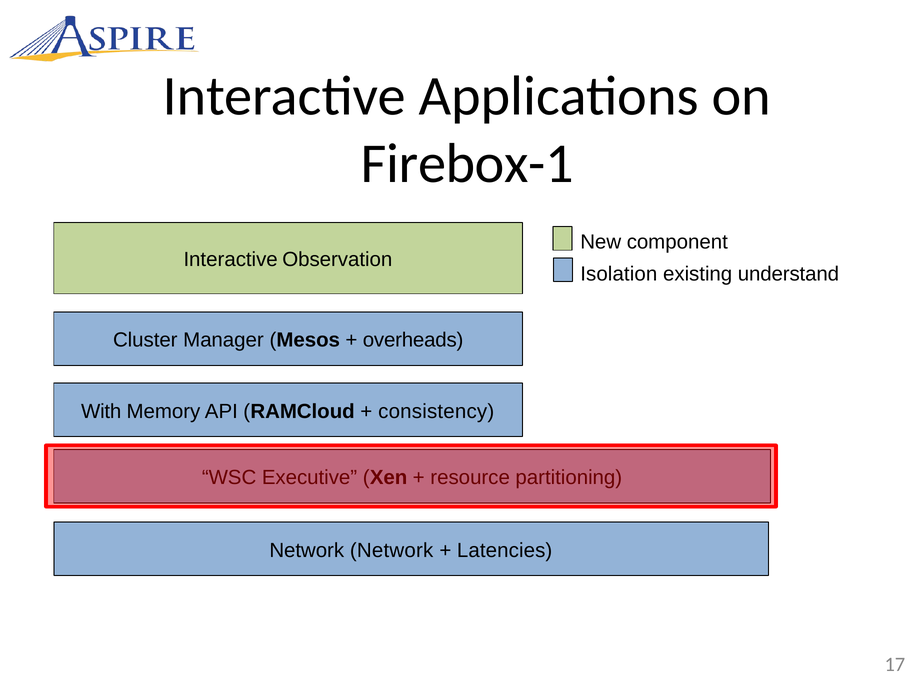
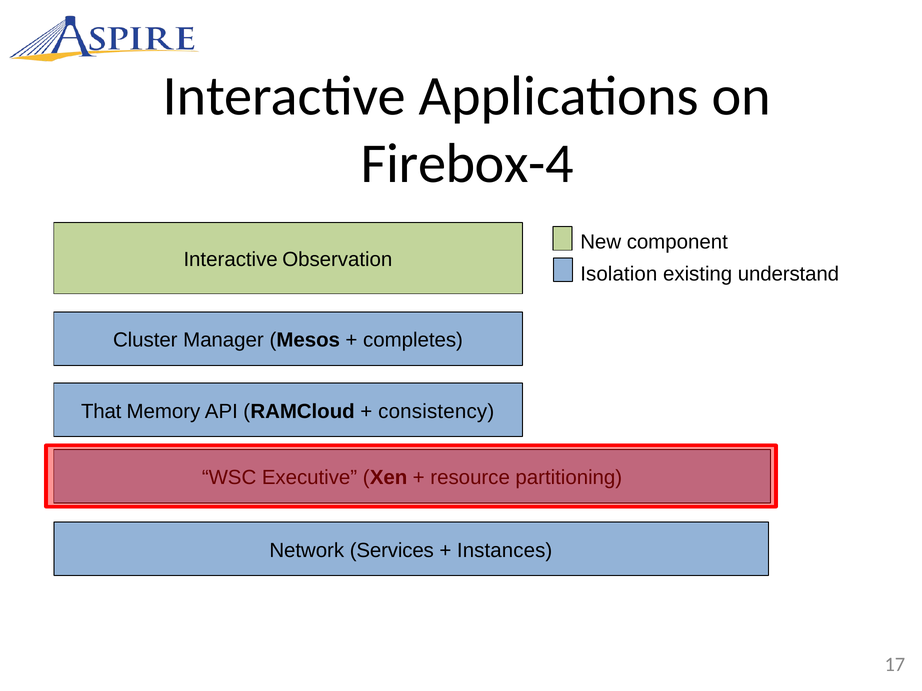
Firebox-1: Firebox-1 -> Firebox-4 (467, 164)
overheads: overheads -> completes (413, 340)
With: With -> That (101, 412)
Network Network: Network -> Services (392, 551)
Latencies: Latencies -> Instances (505, 551)
